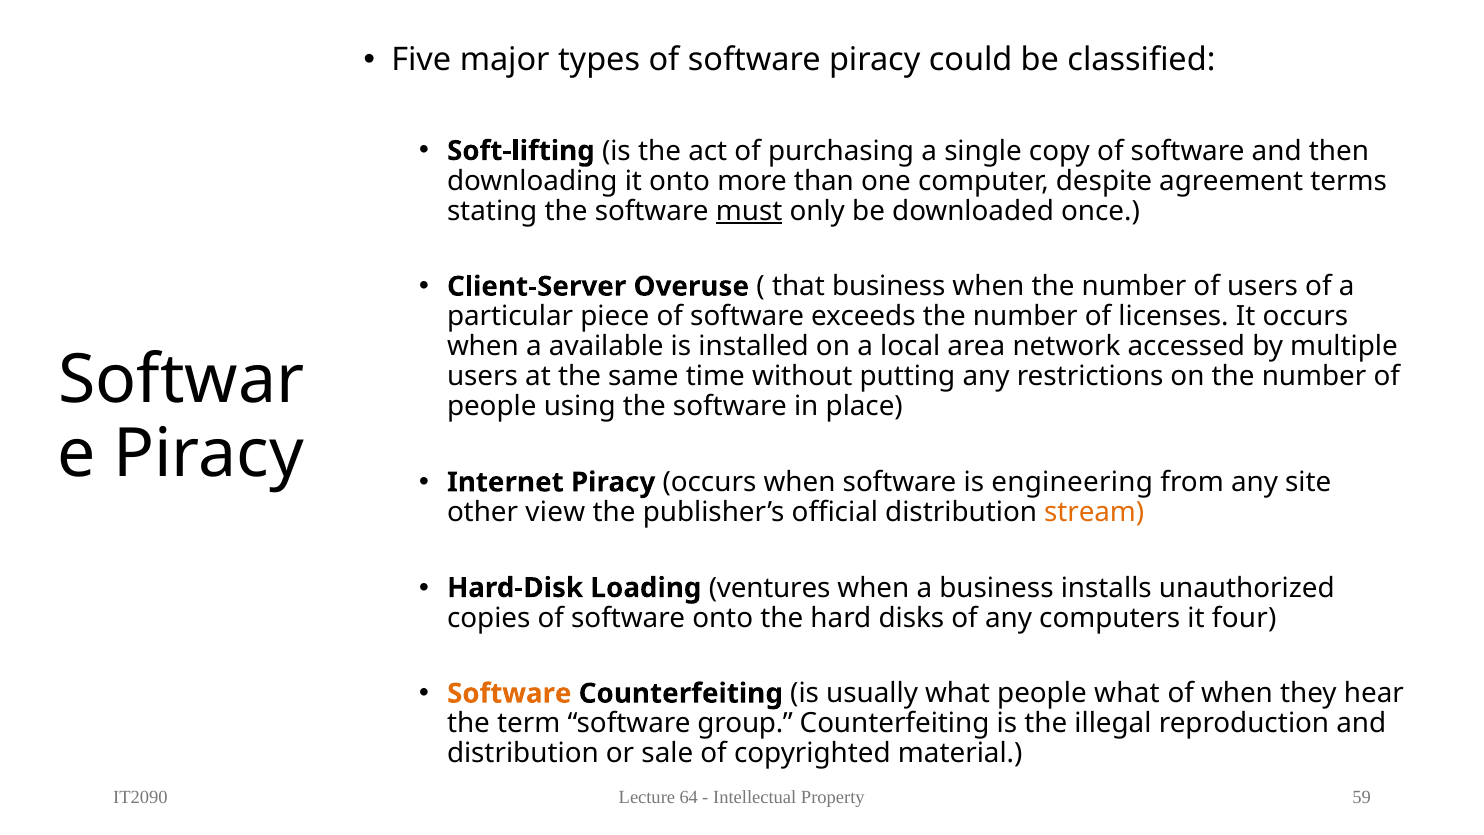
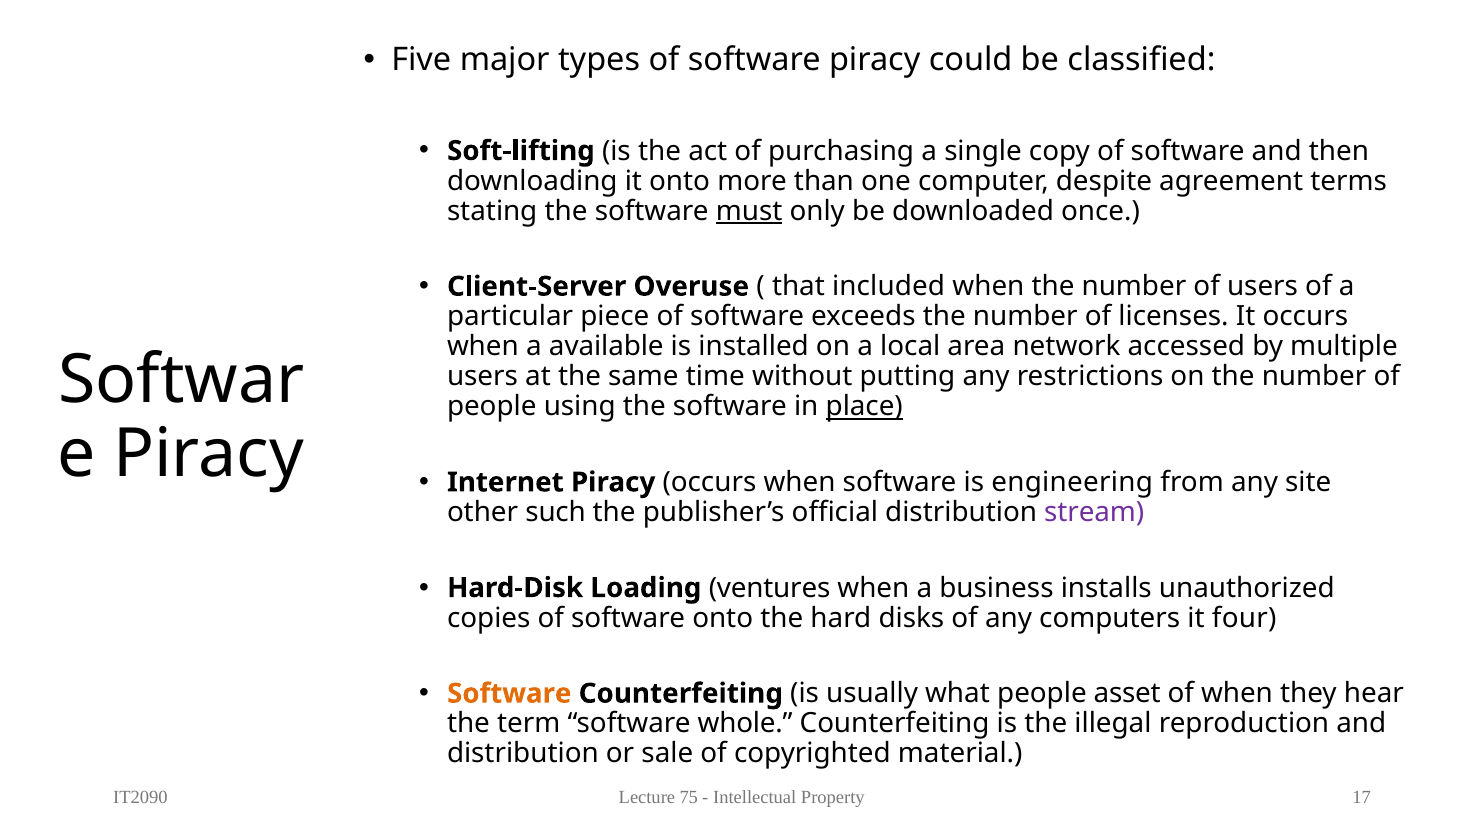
that business: business -> included (889, 286)
place underline: none -> present (864, 407)
view: view -> such (556, 512)
stream colour: orange -> purple (1094, 512)
people what: what -> asset (1127, 693)
group: group -> whole (745, 723)
64: 64 -> 75 (689, 797)
59: 59 -> 17 (1362, 797)
